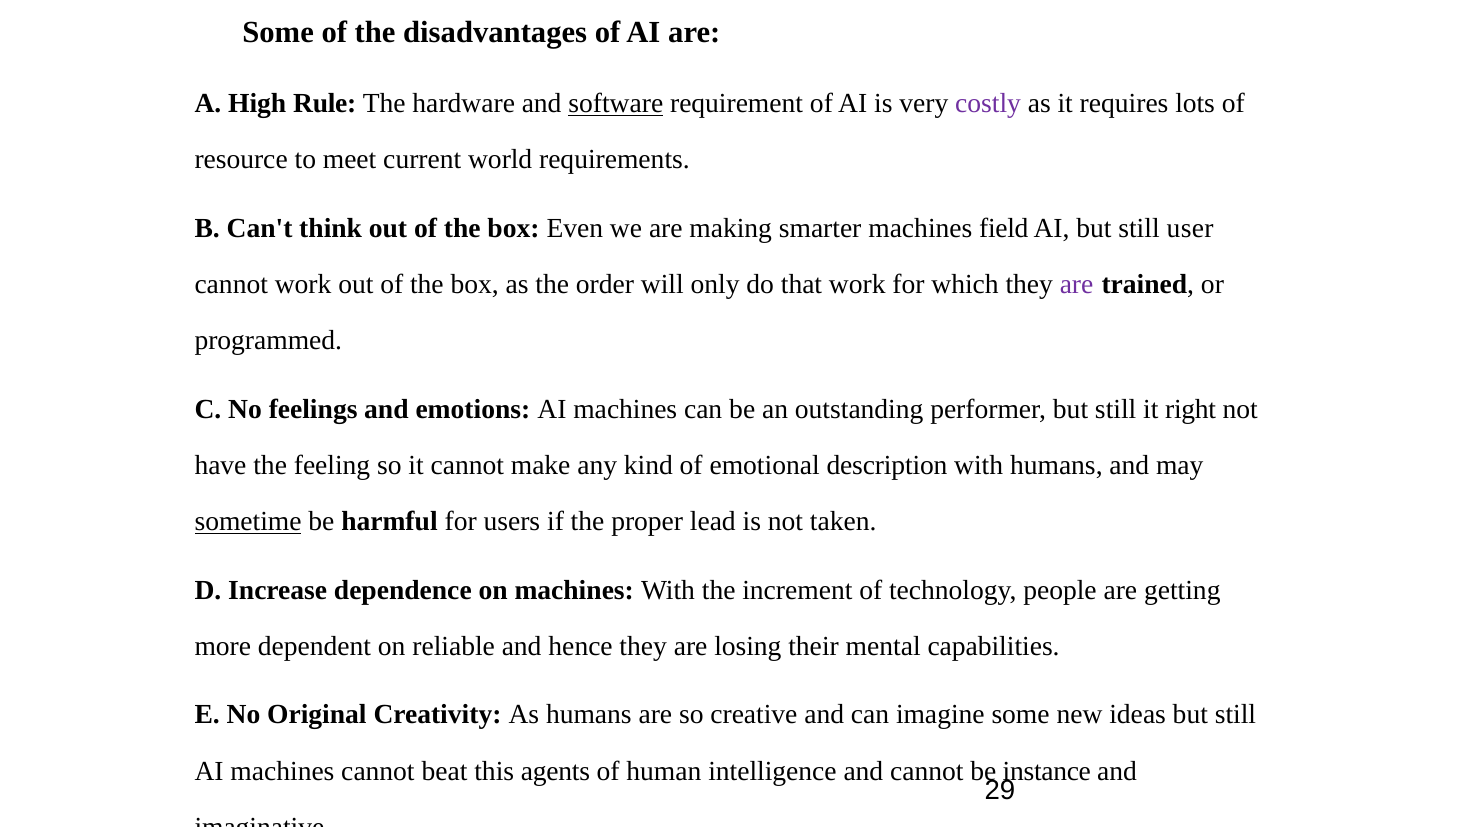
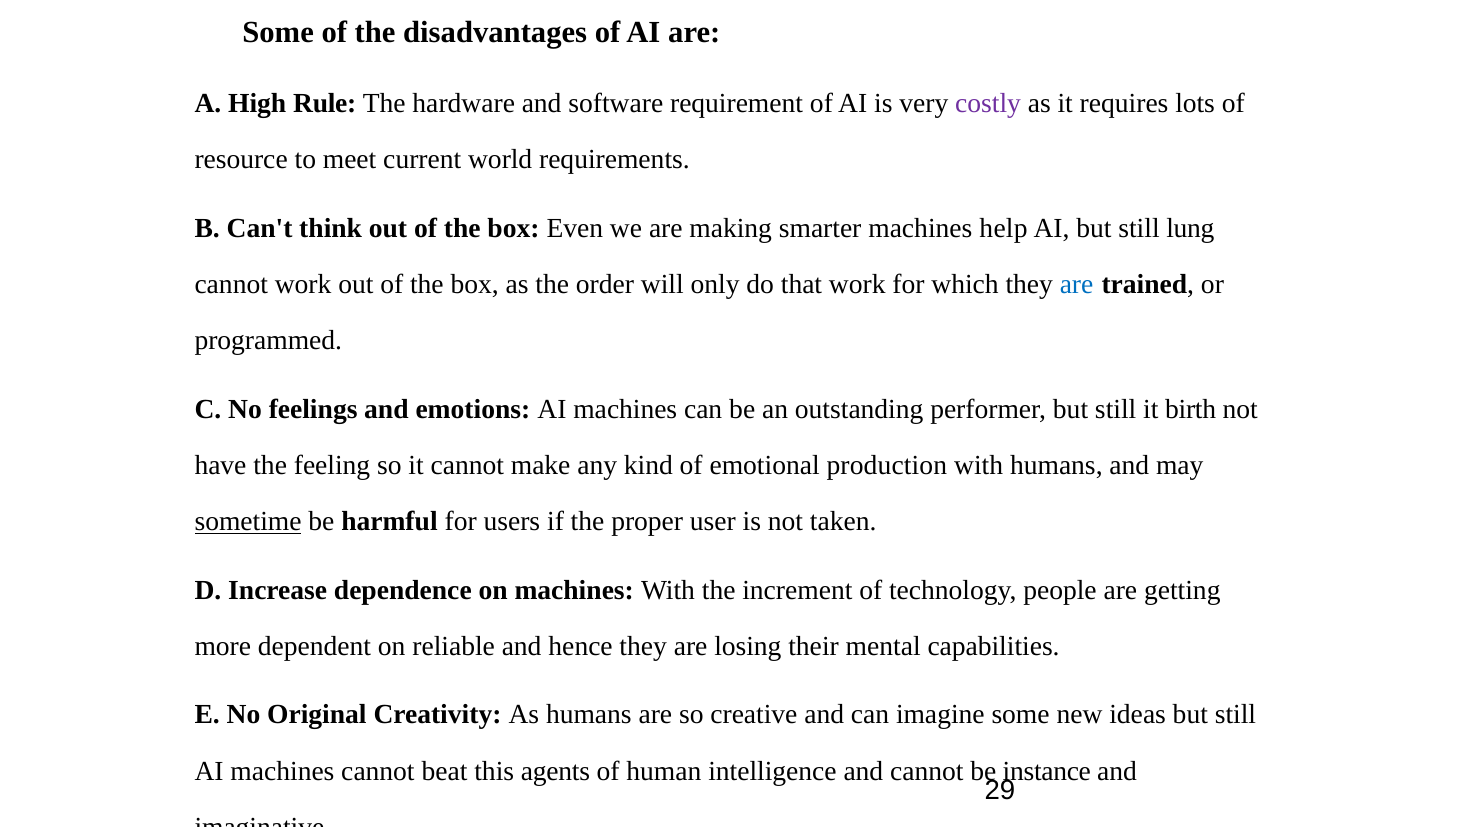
software underline: present -> none (616, 104)
field: field -> help (1004, 228)
user: user -> lung (1190, 228)
are colour: purple -> blue (1077, 284)
right: right -> birth (1191, 409)
description: description -> production (887, 465)
lead: lead -> user (713, 522)
